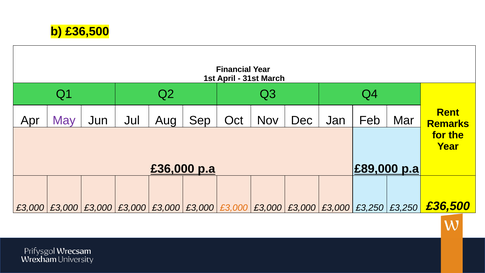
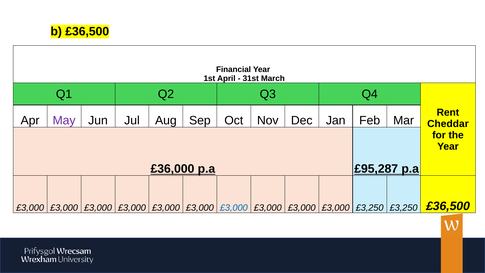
Remarks: Remarks -> Cheddar (448, 124)
£89,000: £89,000 -> £95,287 (376, 169)
£3,000 colour: orange -> blue (234, 208)
